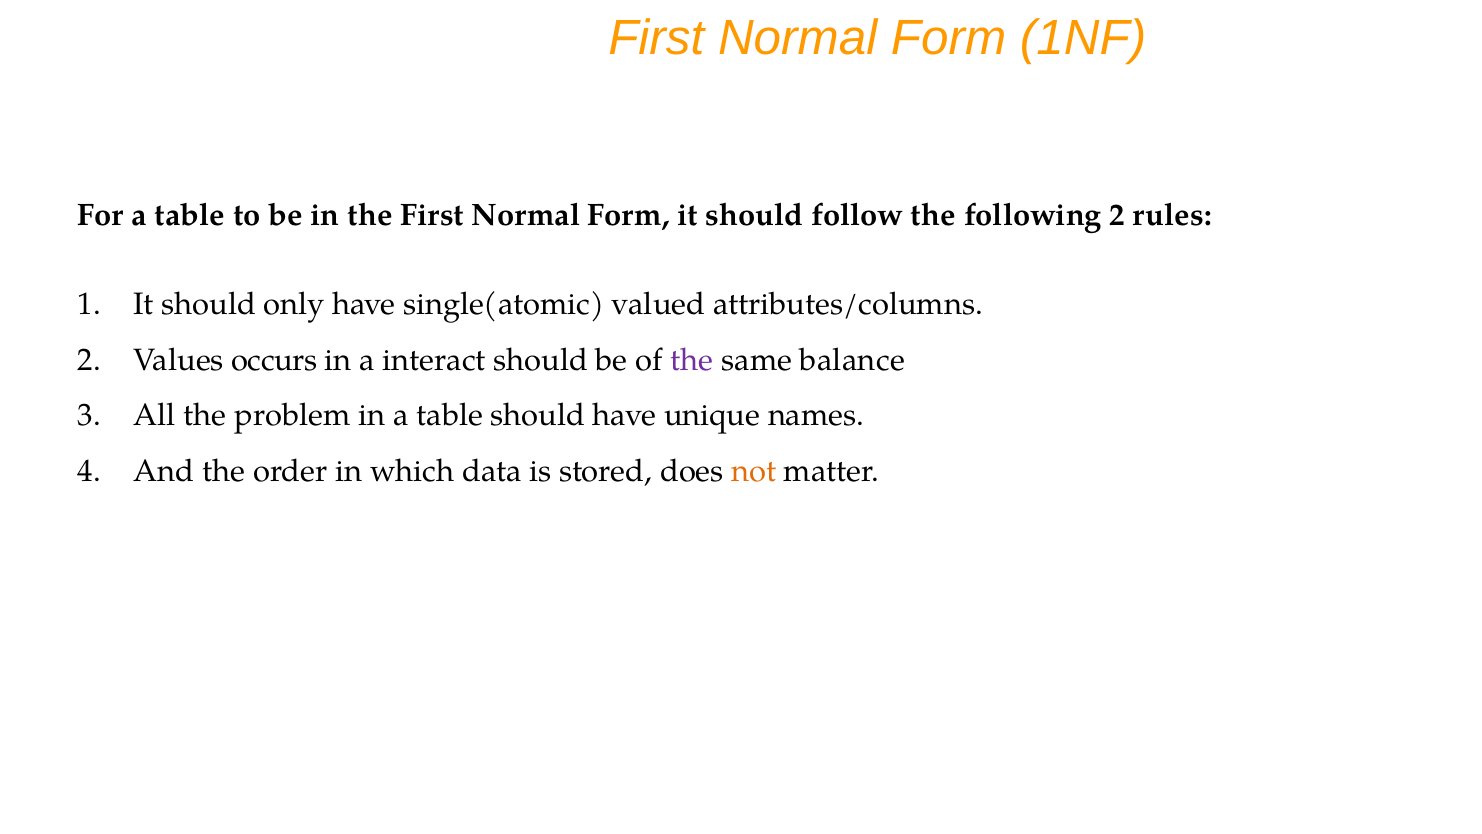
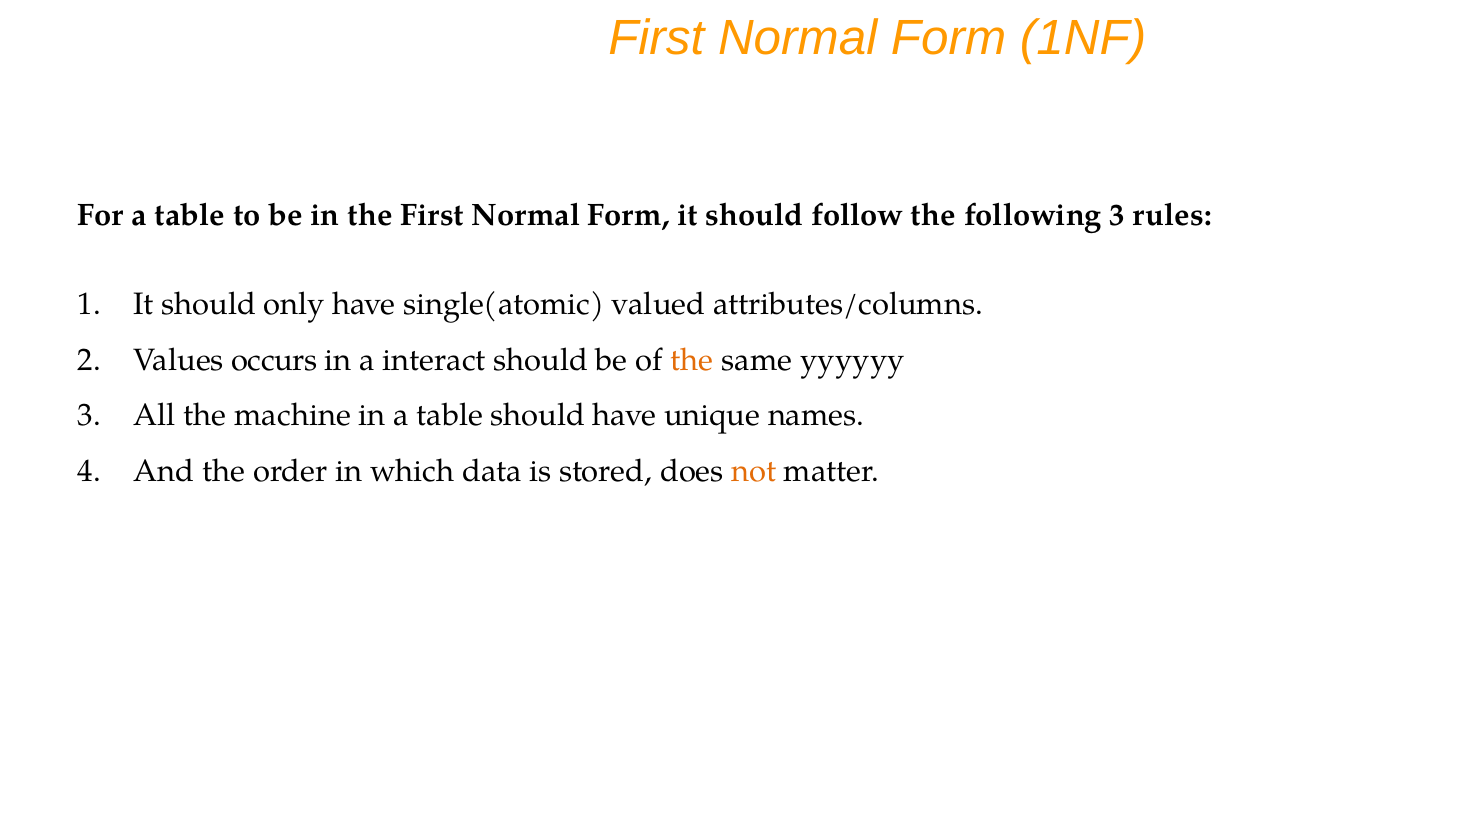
following 2: 2 -> 3 (1118, 215)
the colour: purple -> orange (692, 360)
balance: balance -> yyyyyy (852, 360)
problem: problem -> machine (293, 415)
